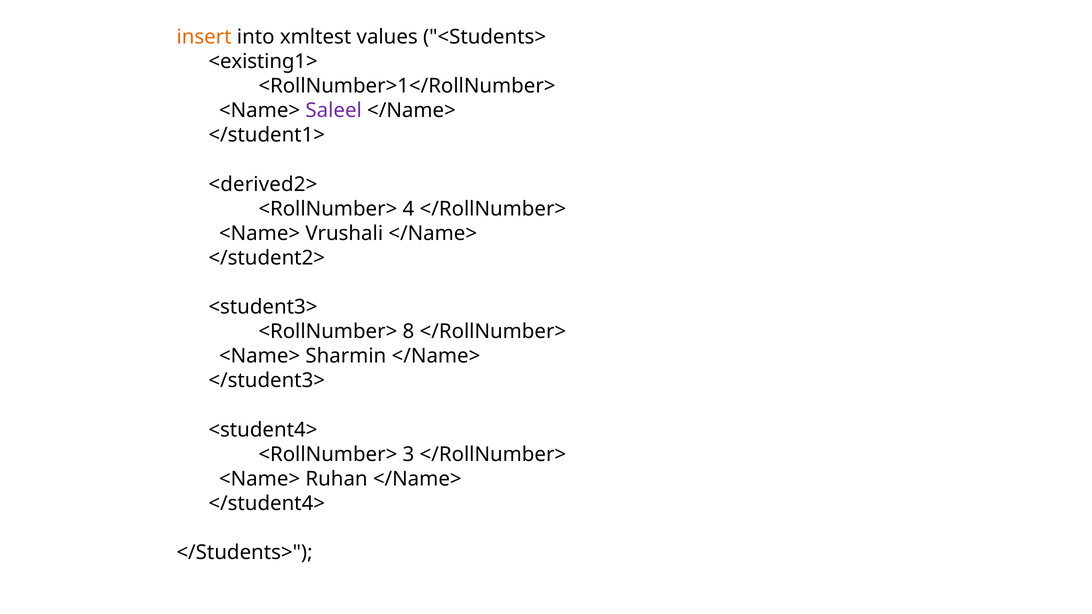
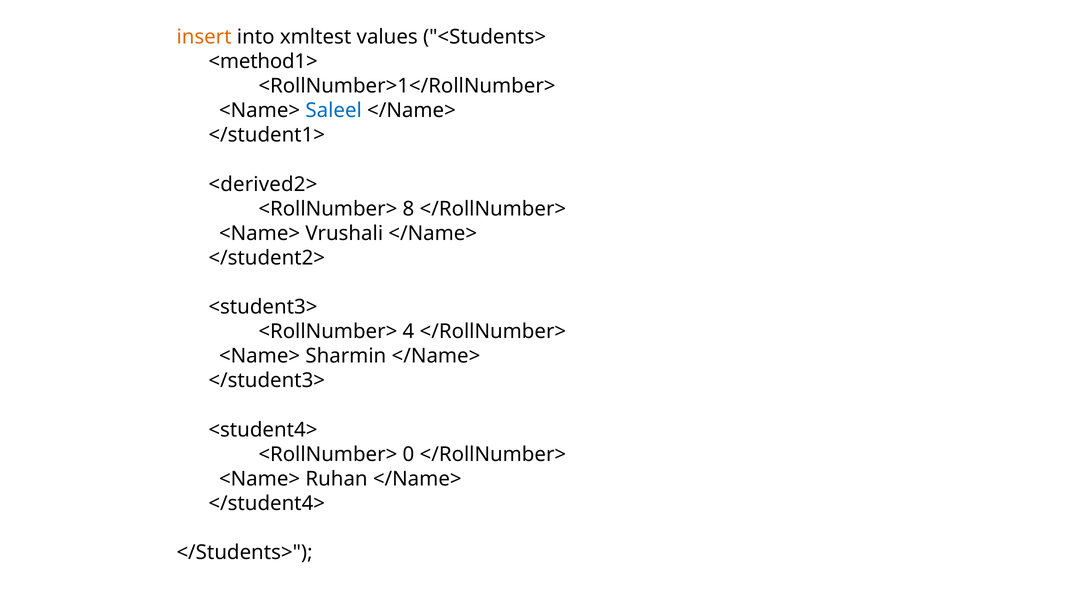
<existing1>: <existing1> -> <method1> (263, 61)
Saleel colour: purple -> blue (334, 111)
4: 4 -> 8 (408, 209)
8: 8 -> 4 (408, 332)
3: 3 -> 0 (408, 455)
